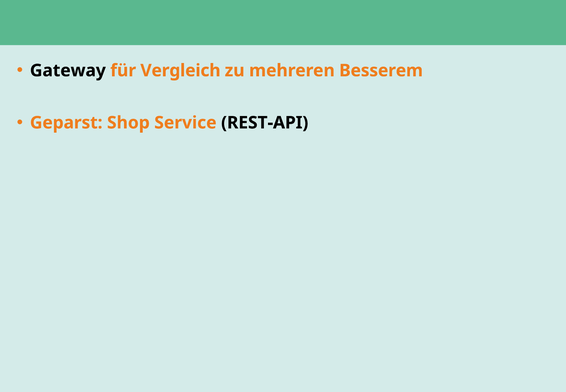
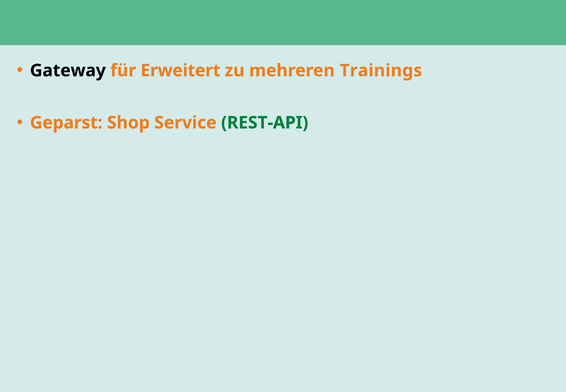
Vergleich: Vergleich -> Erweitert (180, 71)
Besserem: Besserem -> Trainings (381, 71)
REST-API colour: black -> green (265, 123)
